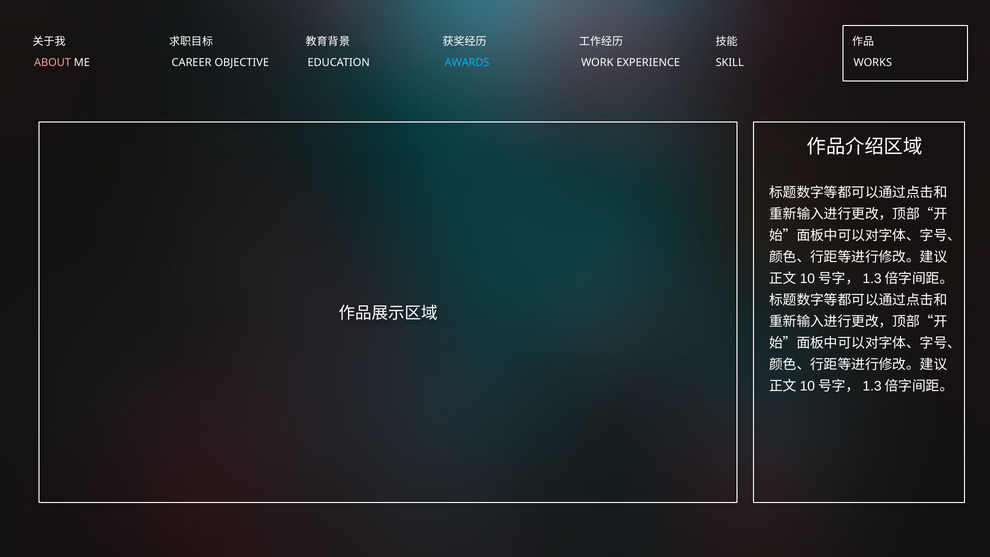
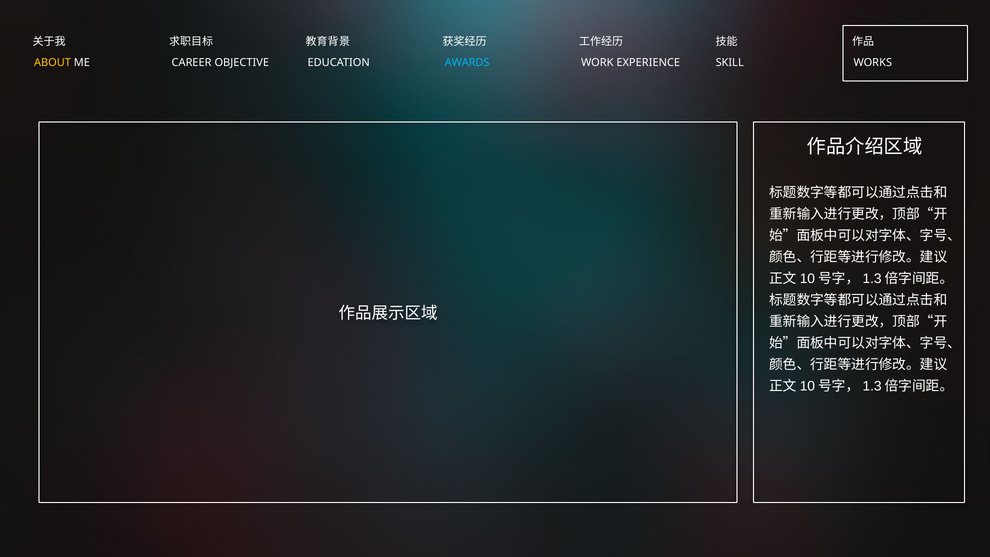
ABOUT colour: pink -> yellow (52, 63)
